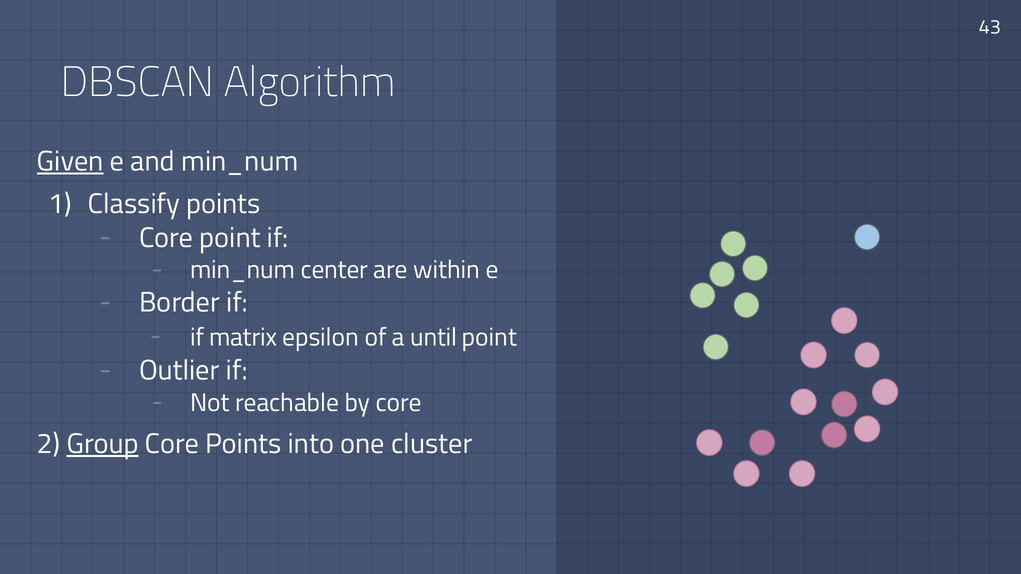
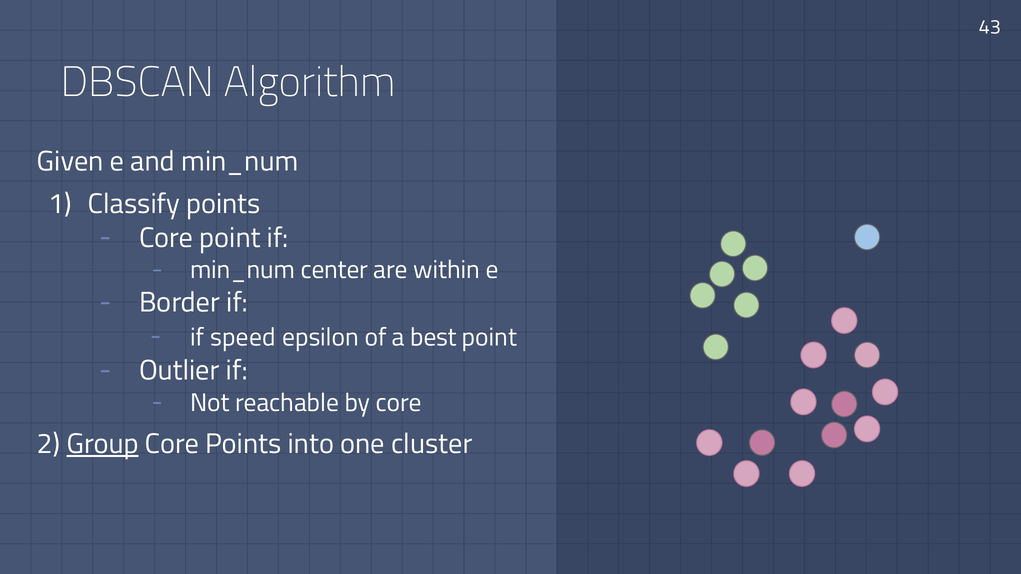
Given underline: present -> none (70, 161)
matrix: matrix -> speed (243, 338)
until: until -> best (434, 338)
